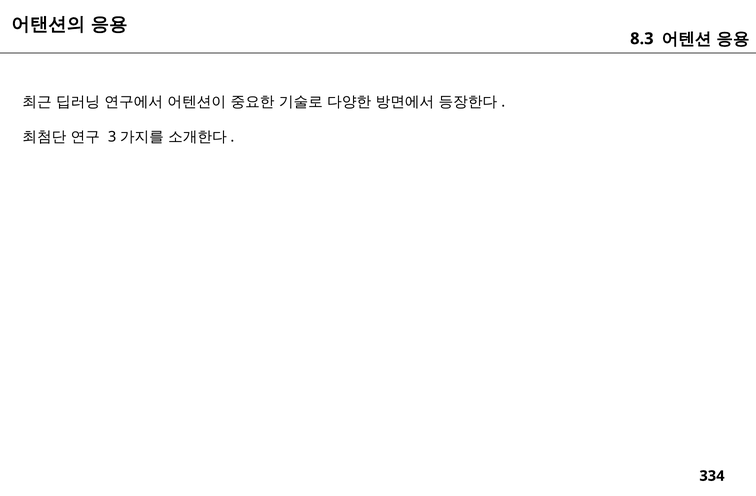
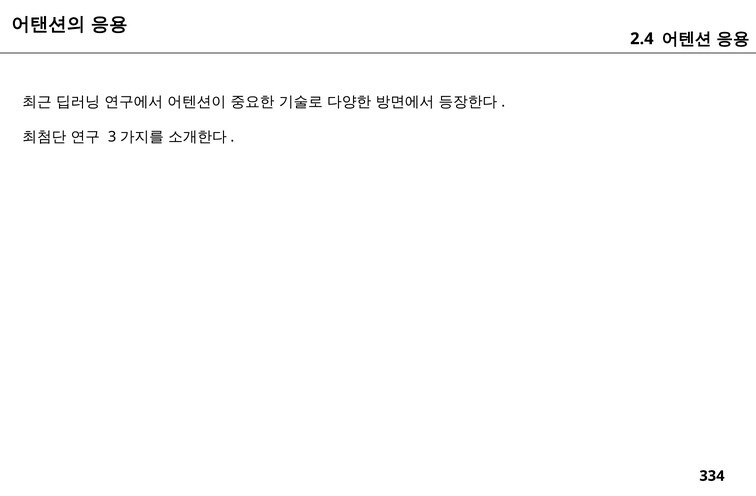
8.3: 8.3 -> 2.4 (642, 39)
